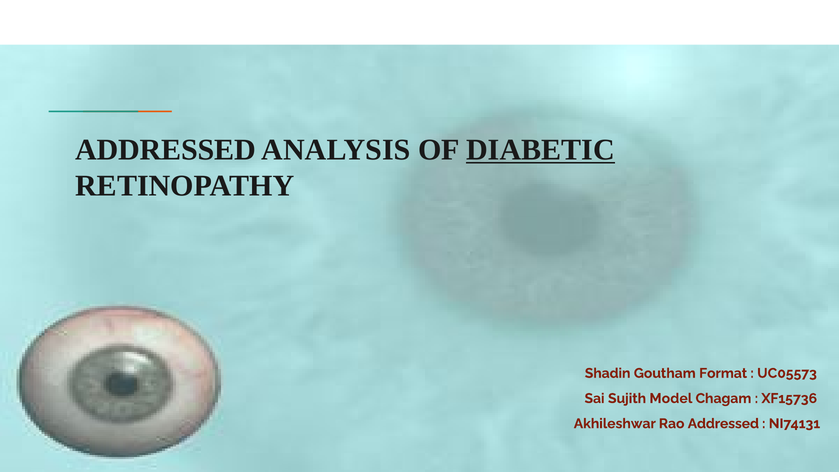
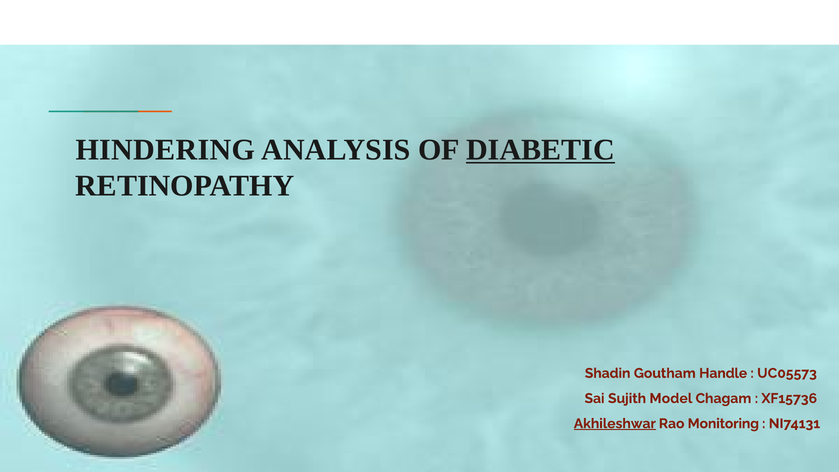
ADDRESSED: ADDRESSED -> HINDERING (165, 150)
Format: Format -> Handle (723, 373)
Akhileshwar underline: none -> present (615, 424)
Rao Addressed: Addressed -> Monitoring (723, 424)
